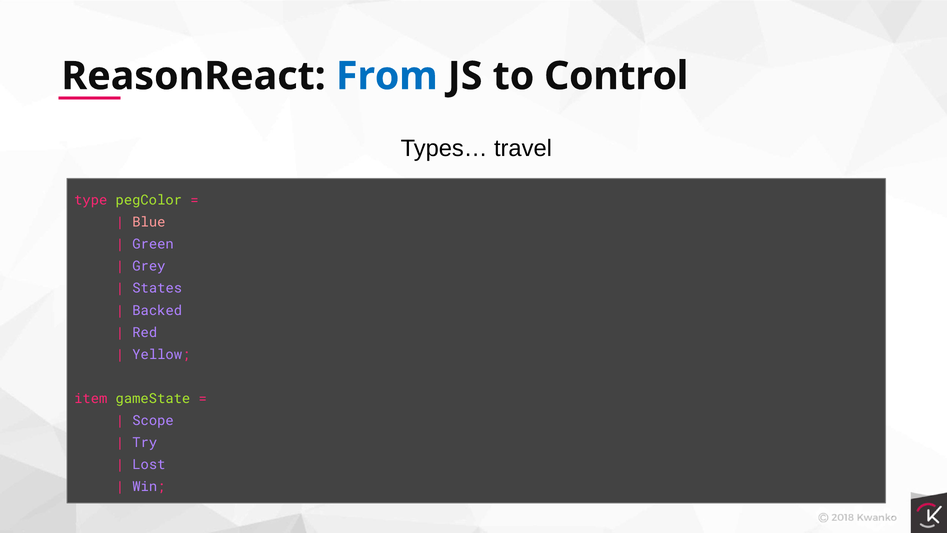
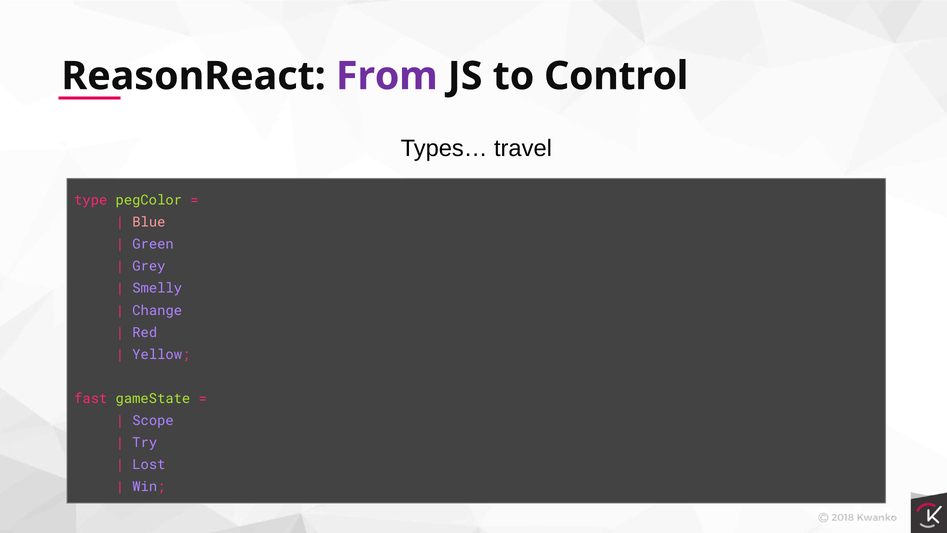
From colour: blue -> purple (387, 76)
States: States -> Smelly (157, 288)
Backed: Backed -> Change (157, 310)
item: item -> fast (91, 398)
